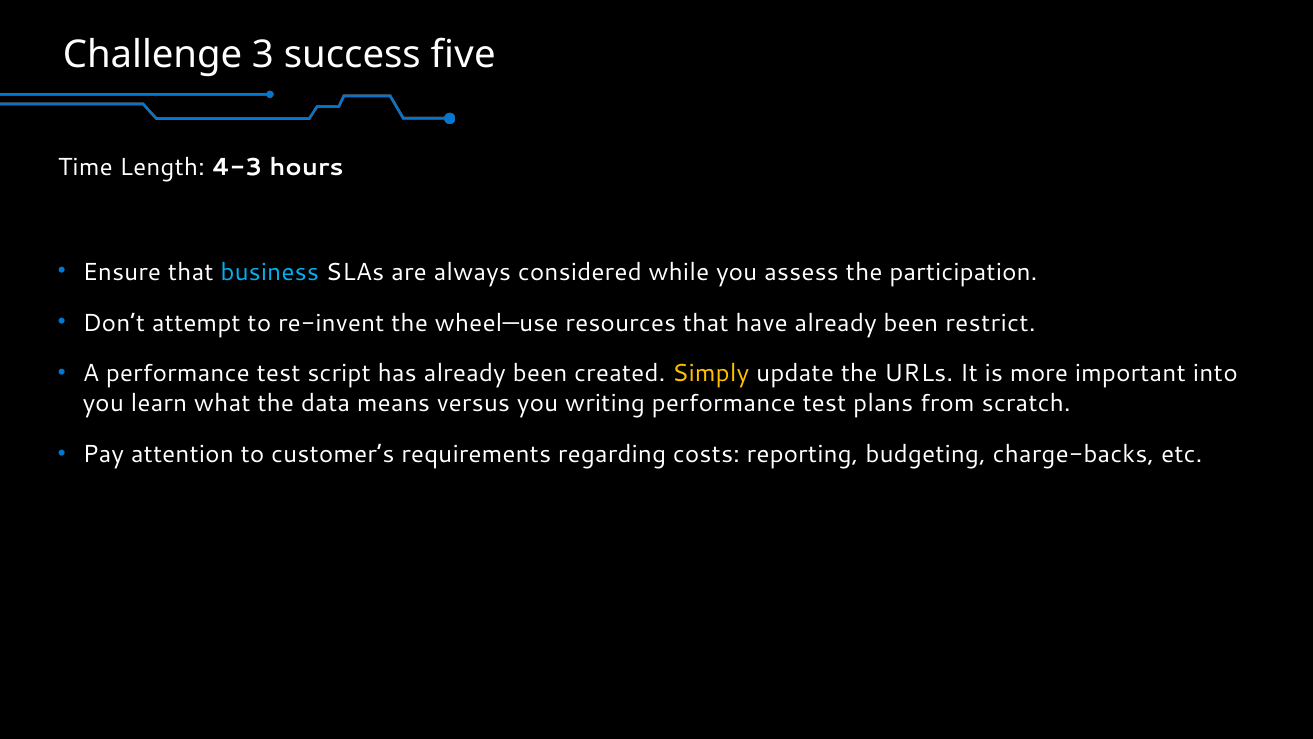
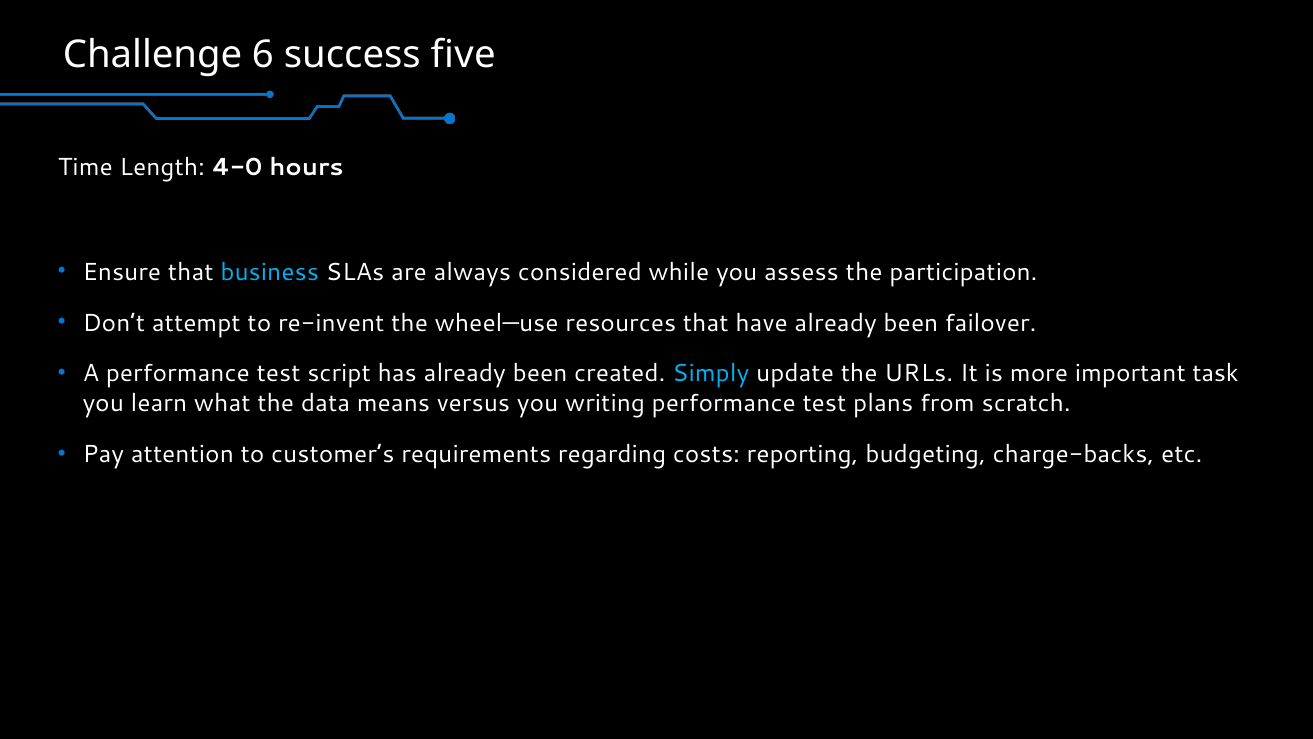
3: 3 -> 6 (263, 55)
4-3: 4-3 -> 4-0 (237, 167)
restrict: restrict -> failover (991, 323)
Simply colour: yellow -> light blue (711, 374)
into: into -> task (1216, 374)
